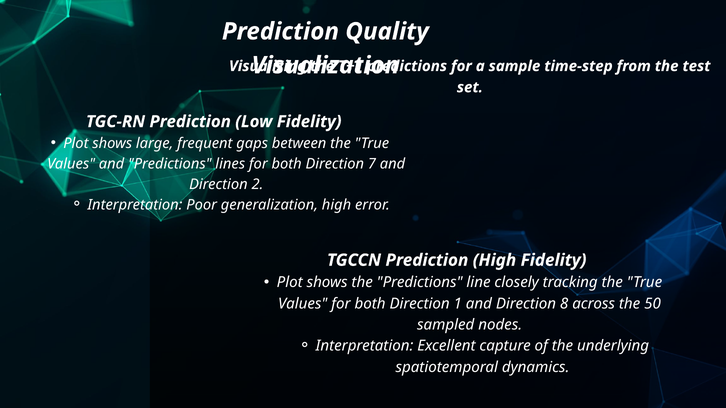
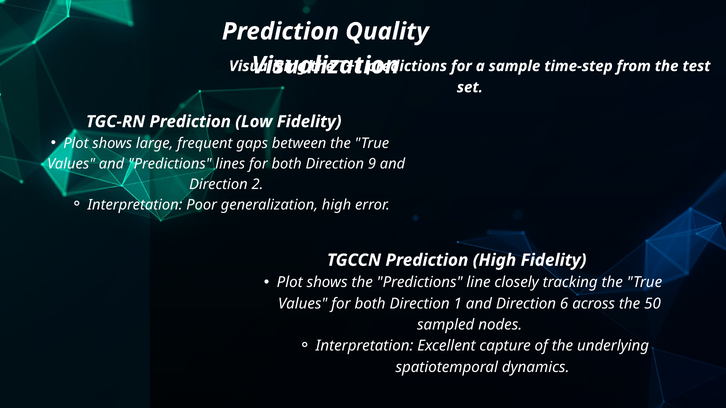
7: 7 -> 9 (372, 164)
8: 8 -> 6 (564, 304)
